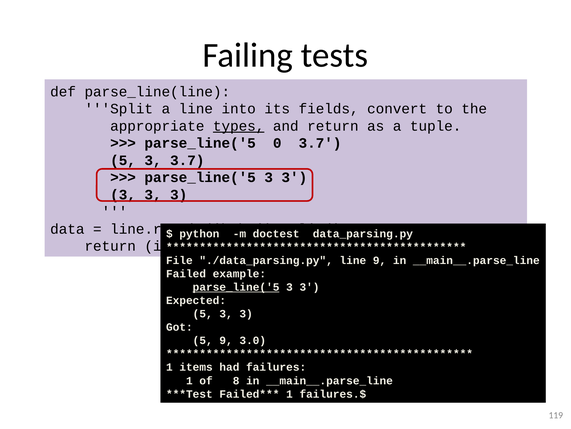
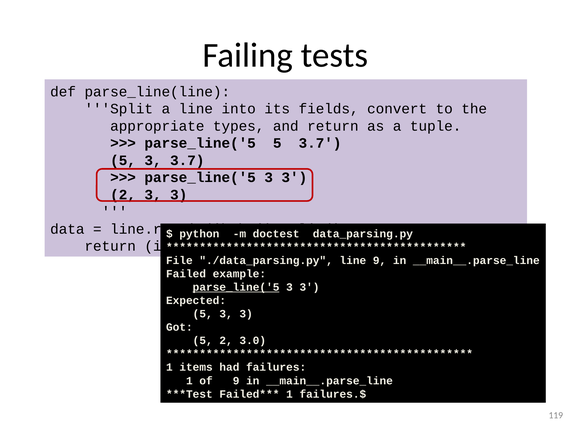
types underline: present -> none (239, 126)
parse_line('5 0: 0 -> 5 (277, 143)
3: 3 -> 2 (123, 194)
5 9: 9 -> 2 (226, 340)
of 8: 8 -> 9 (236, 380)
